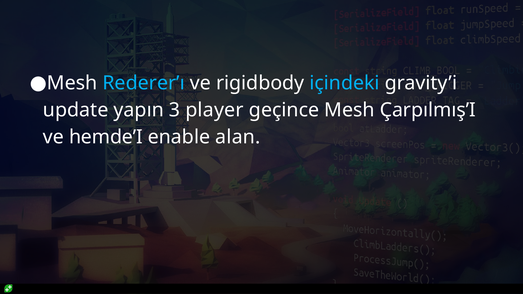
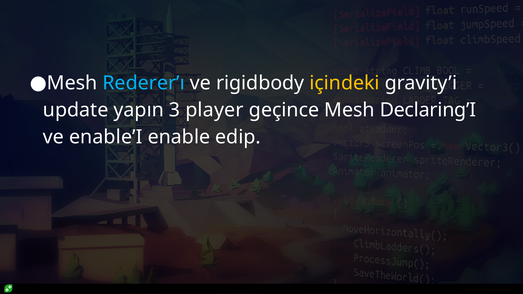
içindeki colour: light blue -> yellow (345, 83)
Çarpılmış’I: Çarpılmış’I -> Declaring’I (428, 110)
hemde’I: hemde’I -> enable’I (106, 137)
alan: alan -> edip (238, 137)
